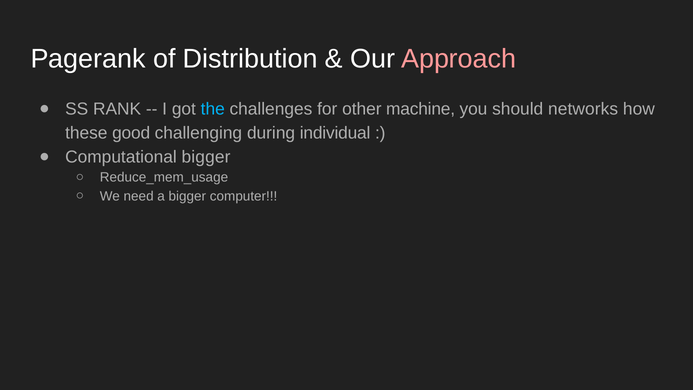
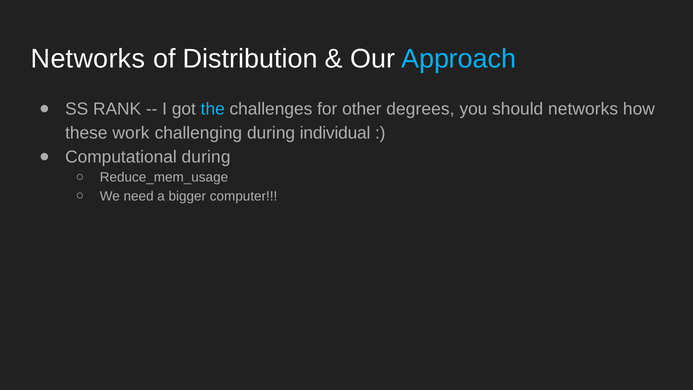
Pagerank: Pagerank -> Networks (88, 59)
Approach colour: pink -> light blue (459, 59)
machine: machine -> degrees (420, 109)
good: good -> work (131, 133)
Computational bigger: bigger -> during (206, 157)
